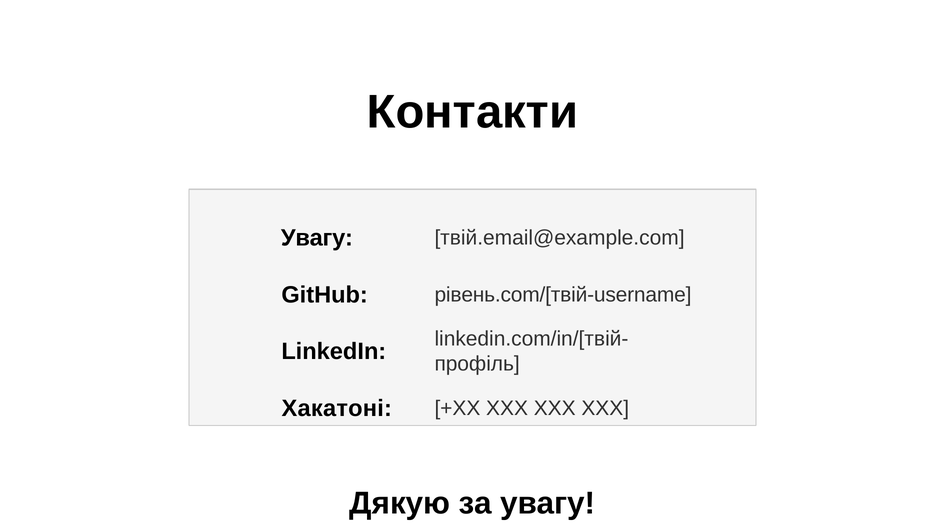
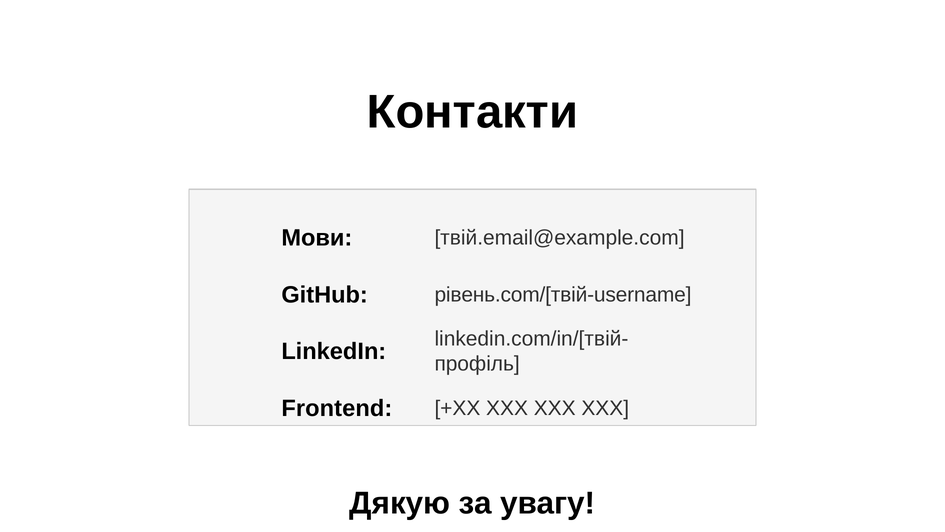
Увагу: Увагу -> Мови (317, 238)
Хакатоні: Хакатоні -> Frontend (337, 408)
